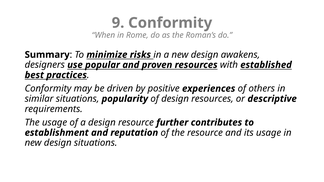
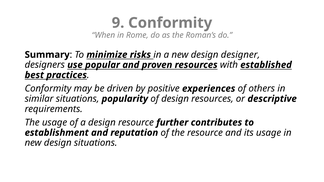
awakens: awakens -> designer (240, 55)
